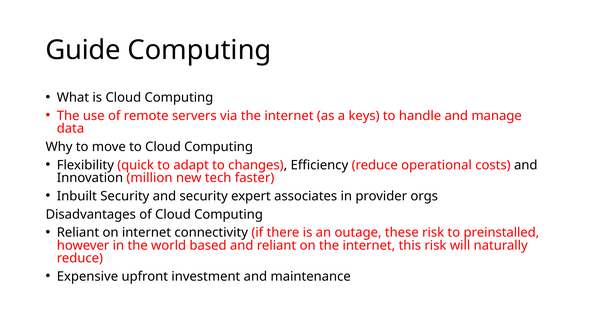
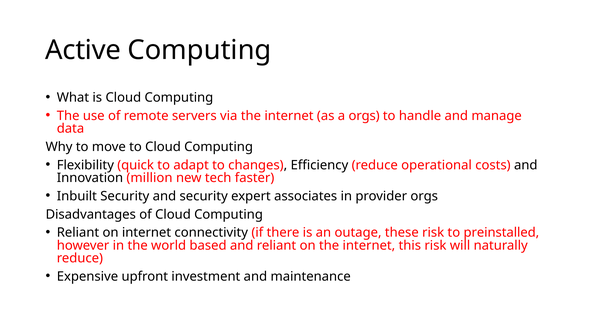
Guide: Guide -> Active (83, 50)
a keys: keys -> orgs (364, 116)
